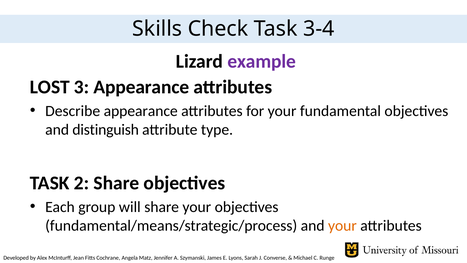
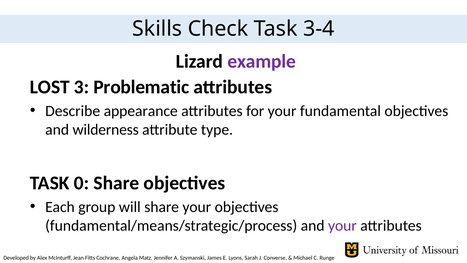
3 Appearance: Appearance -> Problematic (141, 87)
distinguish: distinguish -> wilderness (106, 130)
2: 2 -> 0 (82, 183)
your colour: orange -> purple (342, 225)
